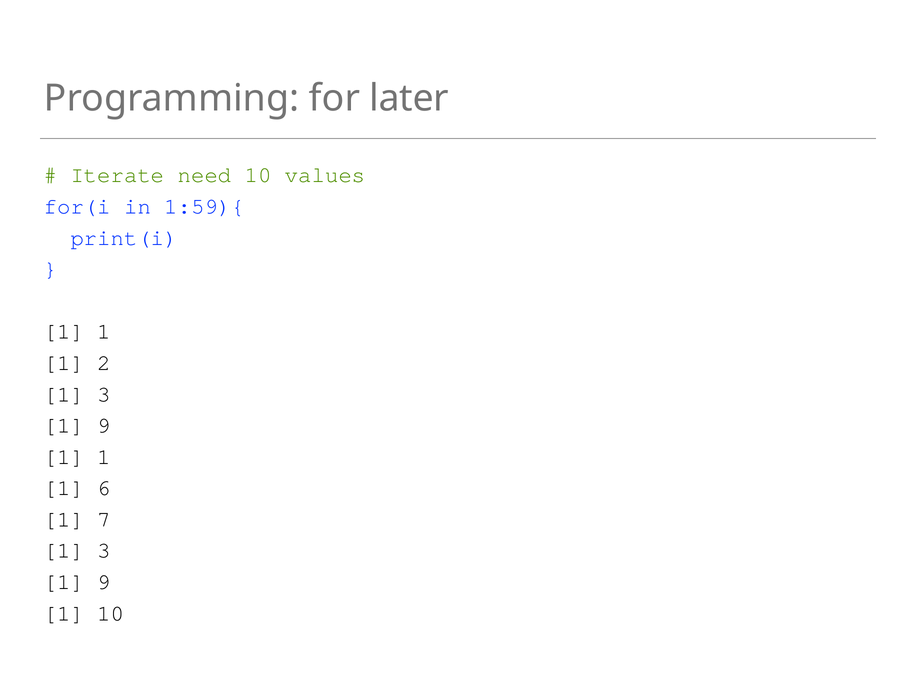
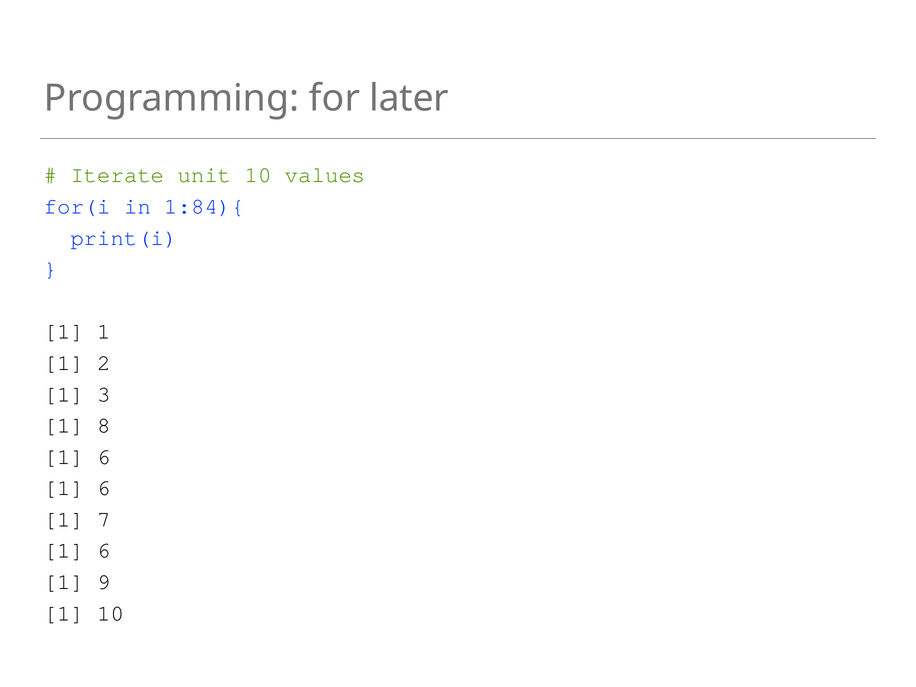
need: need -> unit (205, 175)
1:59){: 1:59){ -> 1:84){ (205, 206)
9: 9 -> 8 (104, 425)
1: 1 -> 6 (104, 457)
3: 3 -> 6 (104, 551)
